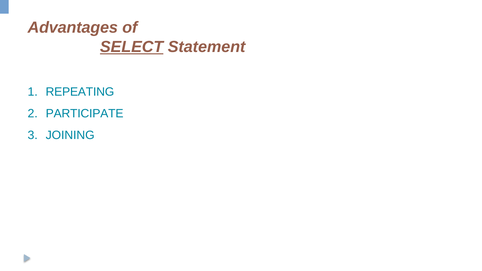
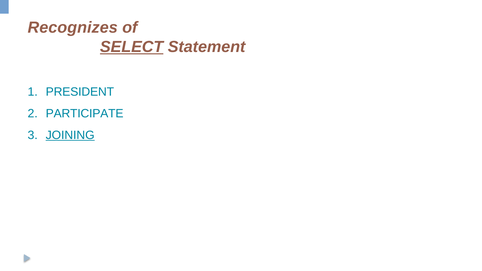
Advantages: Advantages -> Recognizes (73, 28)
REPEATING: REPEATING -> PRESIDENT (80, 92)
JOINING underline: none -> present (70, 135)
